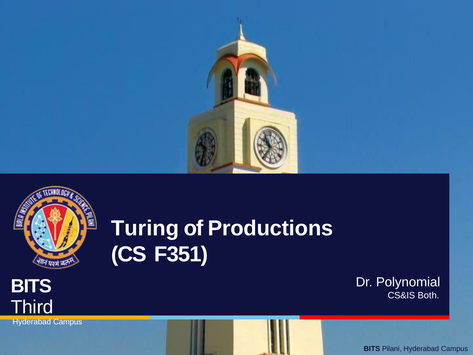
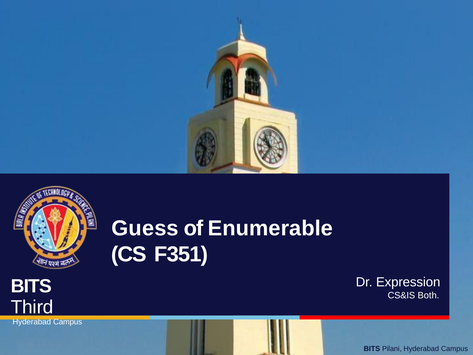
Turing: Turing -> Guess (145, 228)
Productions: Productions -> Enumerable (270, 228)
Polynomial: Polynomial -> Expression (408, 282)
